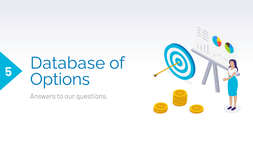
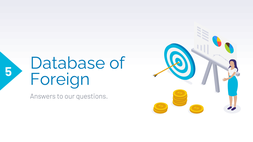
Options: Options -> Foreign (60, 79)
